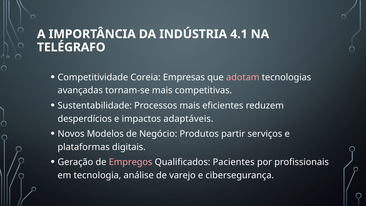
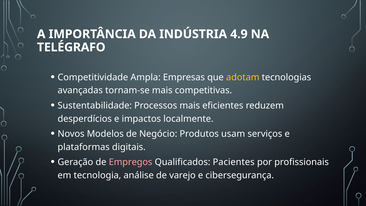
4.1: 4.1 -> 4.9 (239, 34)
Coreia: Coreia -> Ampla (146, 77)
adotam colour: pink -> yellow (243, 77)
adaptáveis: adaptáveis -> localmente (188, 119)
partir: partir -> usam (233, 134)
